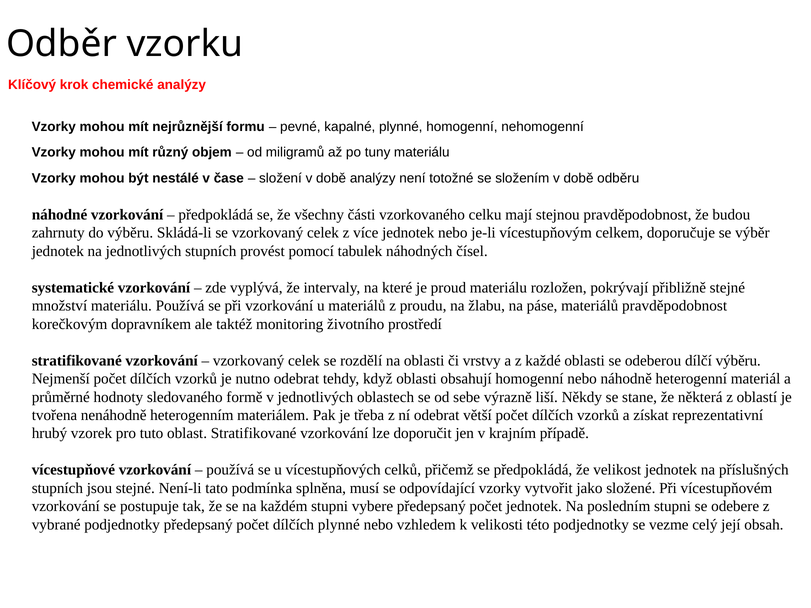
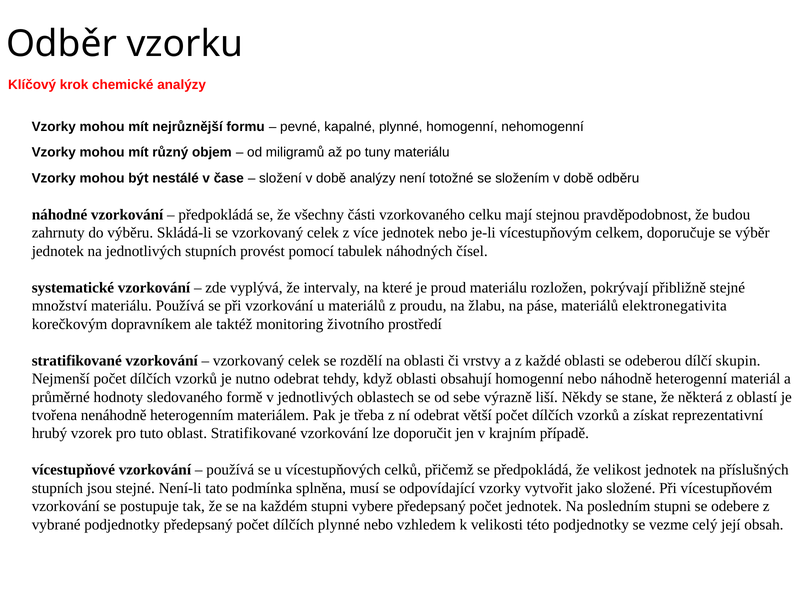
materiálů pravděpodobnost: pravděpodobnost -> elektronegativita (675, 306)
dílčí výběru: výběru -> skupin (738, 361)
